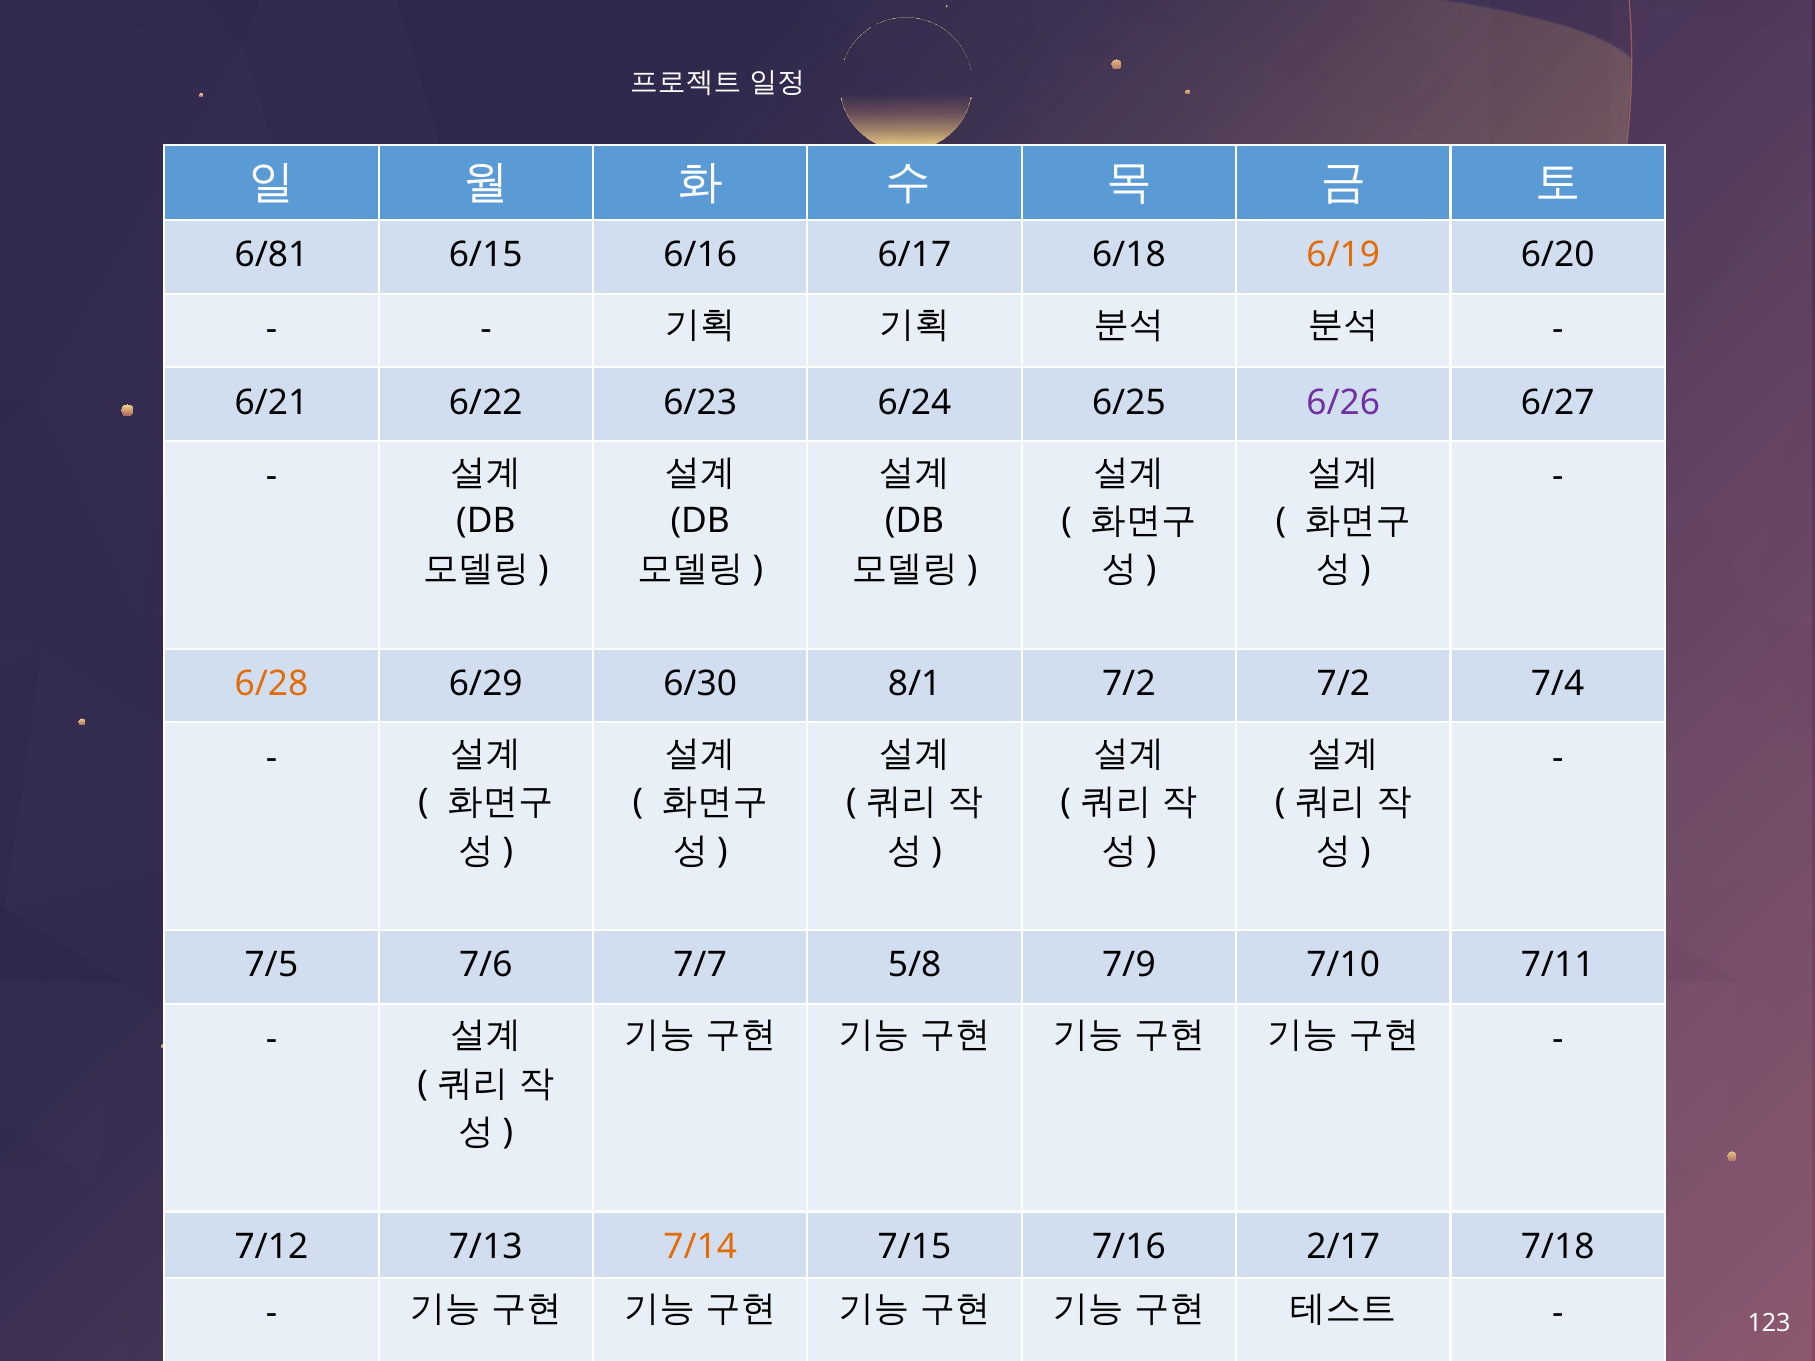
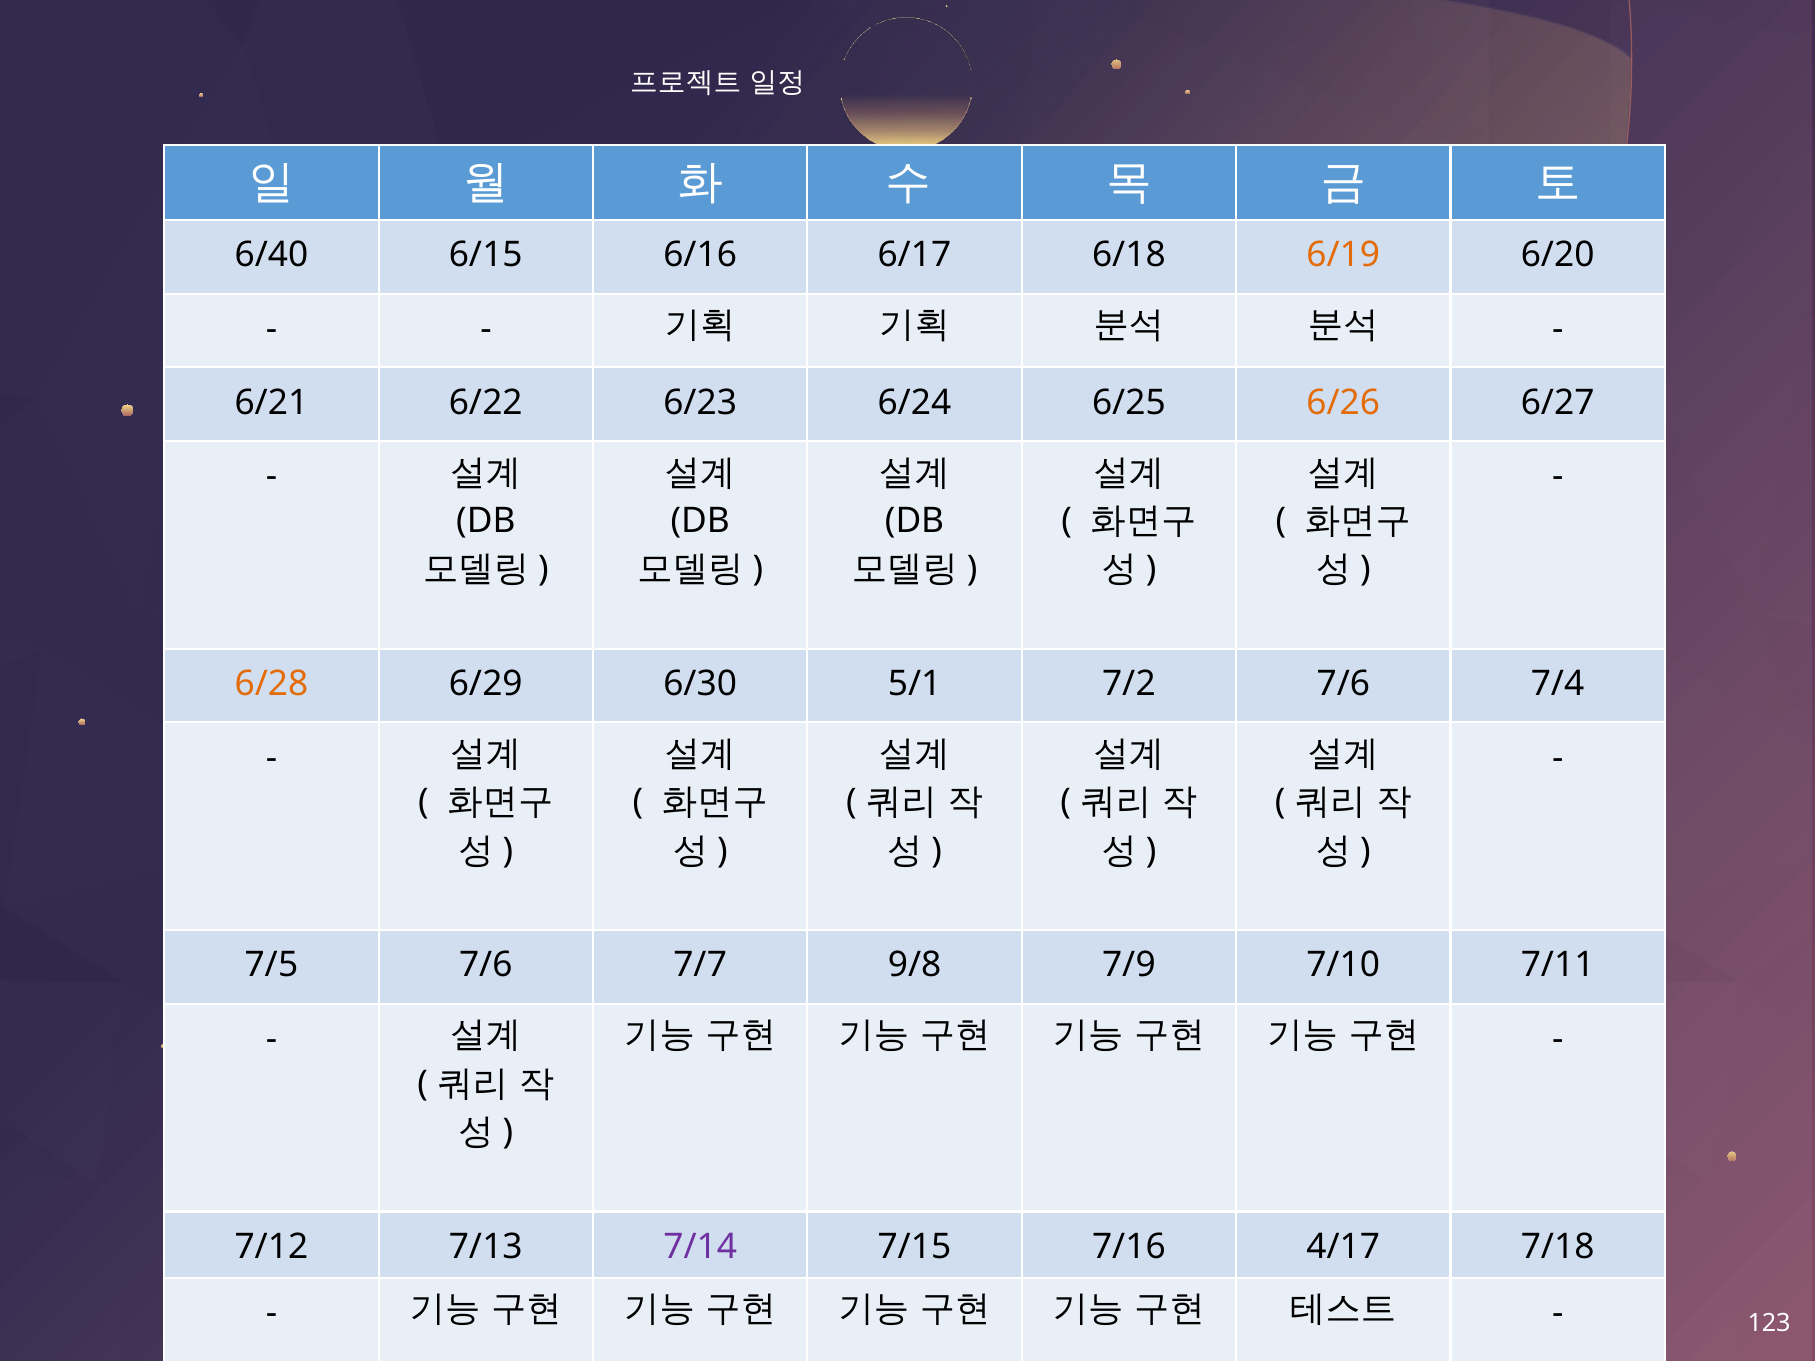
6/81: 6/81 -> 6/40 (271, 255)
6/26 colour: purple -> orange (1343, 403)
8/1: 8/1 -> 5/1 (915, 684)
7/2 7/2: 7/2 -> 7/6 (1343, 684)
5/8: 5/8 -> 9/8 (915, 965)
7/14 colour: orange -> purple (700, 1247)
2/17: 2/17 -> 4/17 (1343, 1247)
